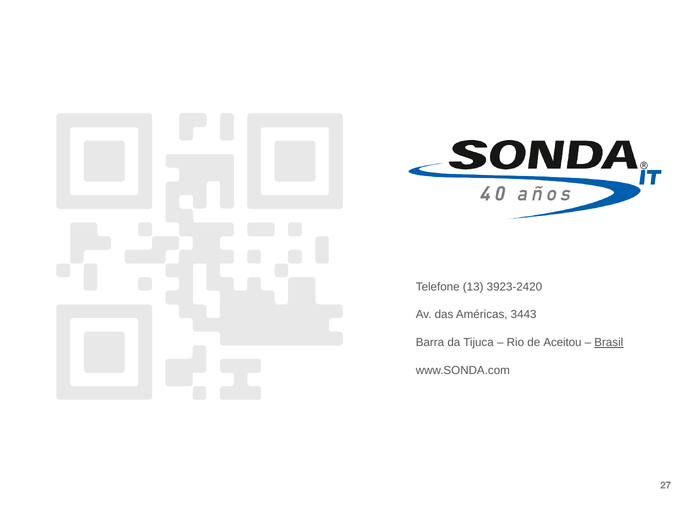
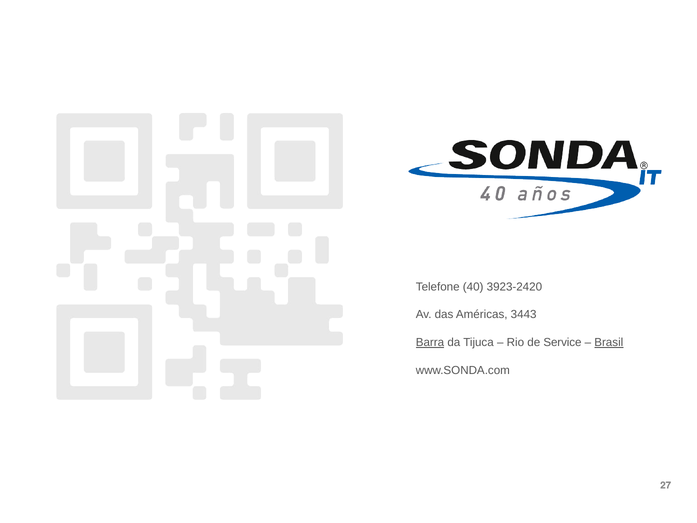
13: 13 -> 40 (473, 287)
Barra underline: none -> present (430, 342)
Aceitou: Aceitou -> Service (562, 342)
